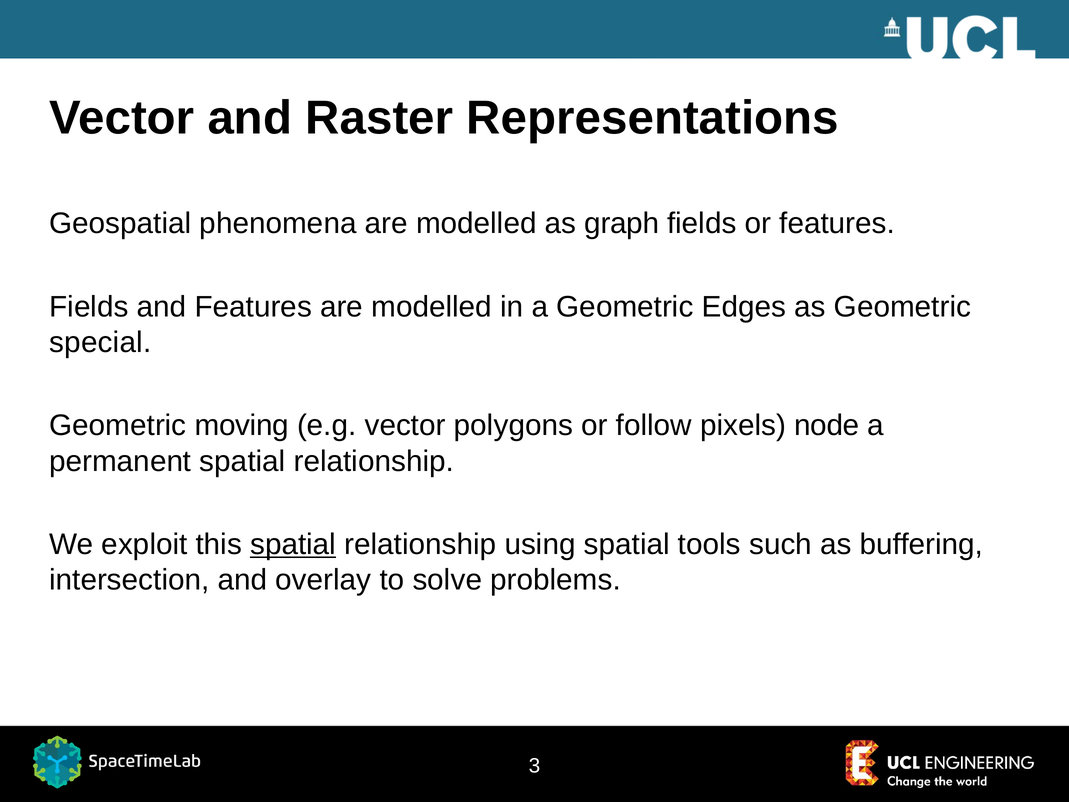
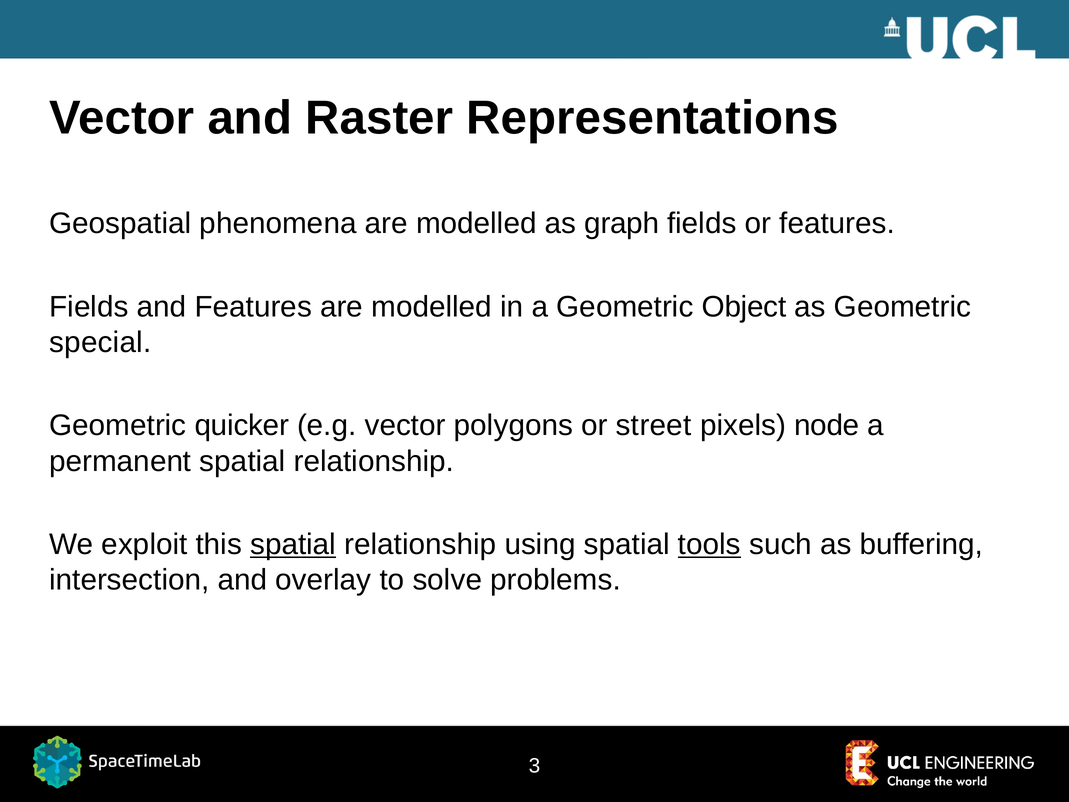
Edges: Edges -> Object (744, 307)
moving: moving -> quicker (242, 426)
follow: follow -> street (654, 426)
tools underline: none -> present (709, 544)
